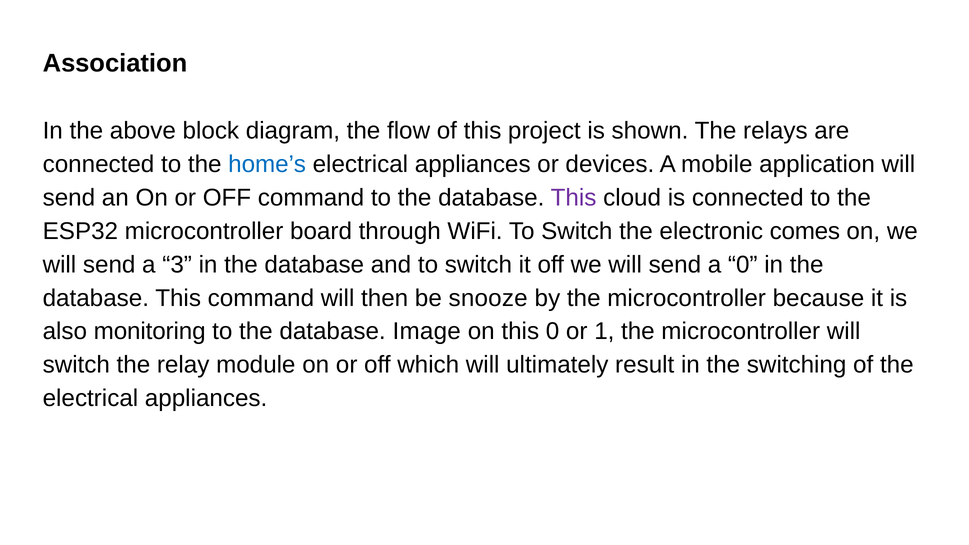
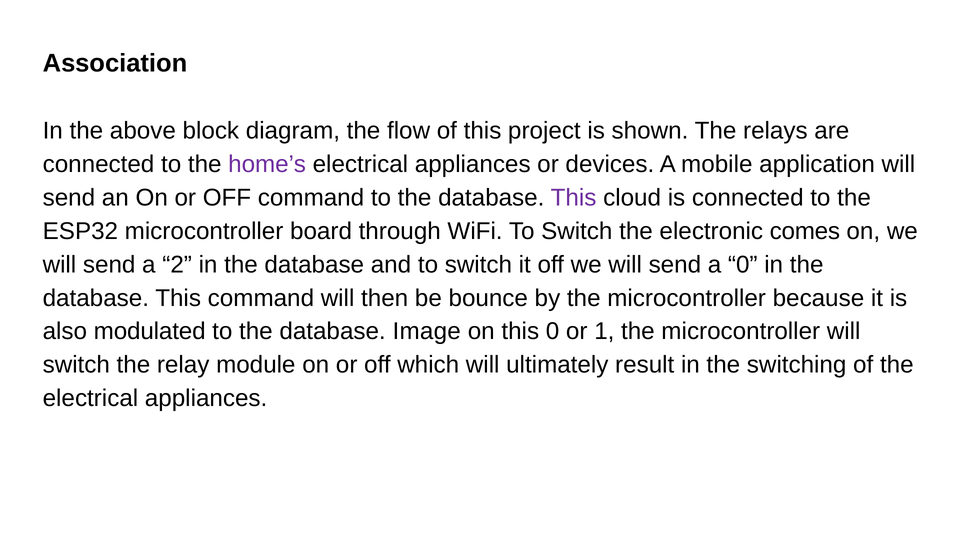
home’s colour: blue -> purple (267, 164)
3: 3 -> 2 (177, 265)
snooze: snooze -> bounce (488, 298)
monitoring: monitoring -> modulated (150, 332)
